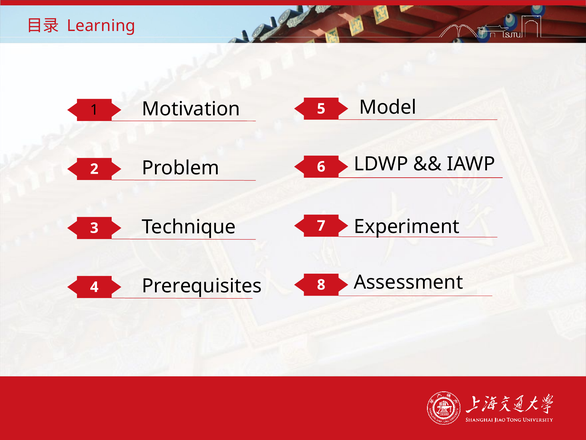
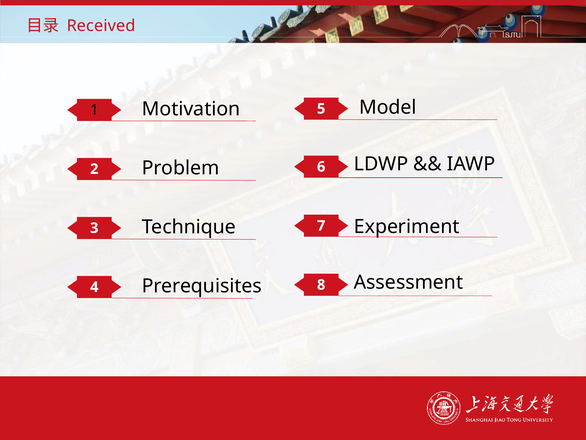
Learning: Learning -> Received (101, 26)
